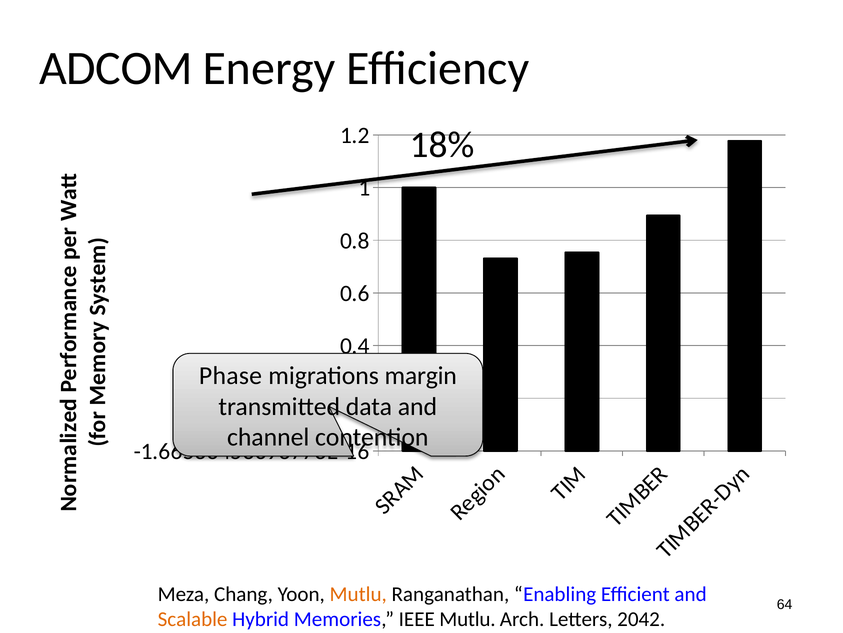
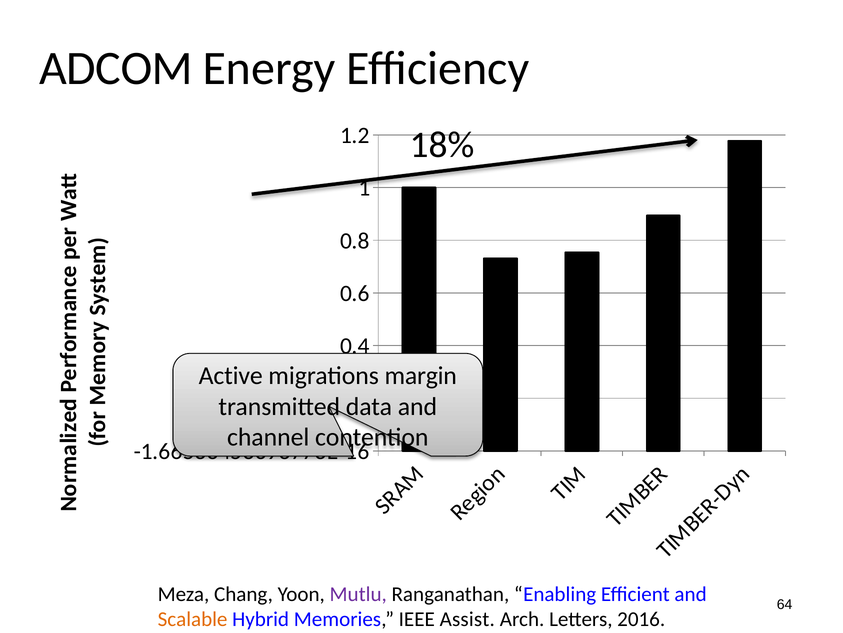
Phase: Phase -> Active (231, 375)
Mutlu colour: orange -> purple (358, 594)
IEEE Mutlu: Mutlu -> Assist (467, 619)
2042: 2042 -> 2016 (641, 619)
